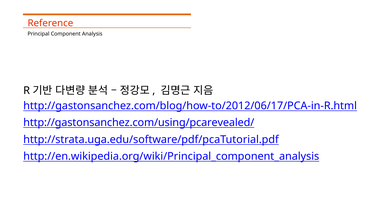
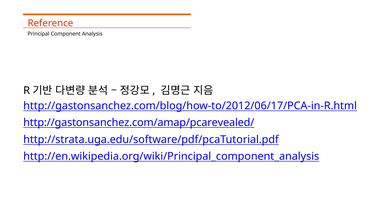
http://gastonsanchez.com/using/pcarevealed/: http://gastonsanchez.com/using/pcarevealed/ -> http://gastonsanchez.com/amap/pcarevealed/ (139, 123)
